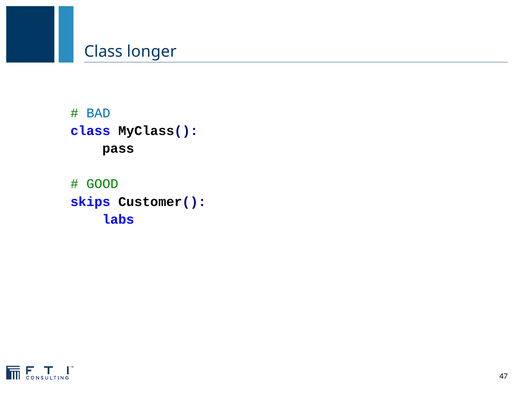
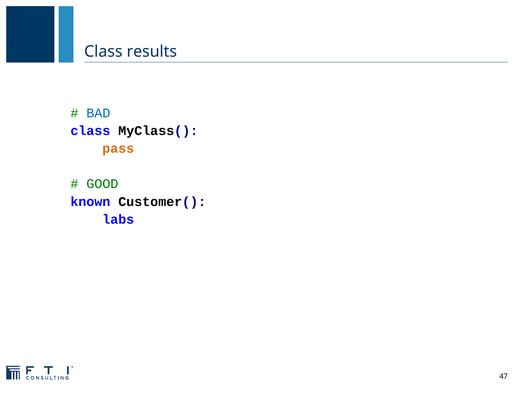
longer: longer -> results (152, 51)
pass colour: black -> orange (118, 148)
skips: skips -> known (90, 201)
